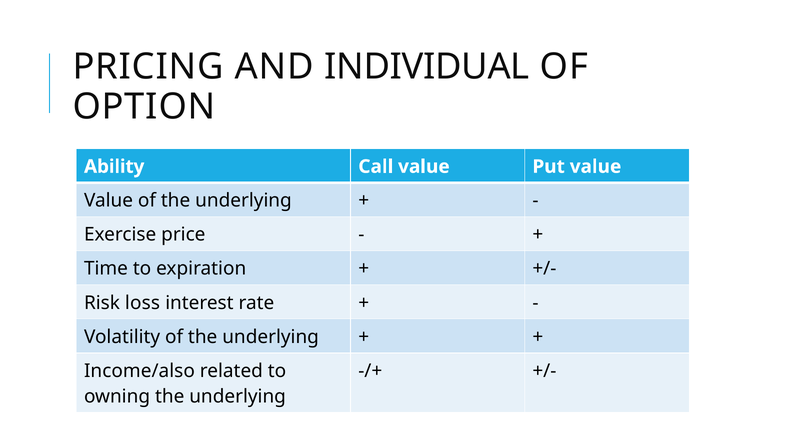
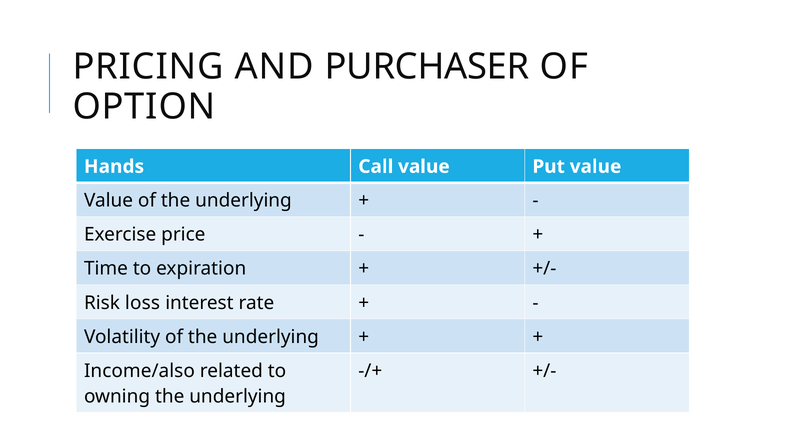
INDIVIDUAL: INDIVIDUAL -> PURCHASER (427, 67)
Ability: Ability -> Hands (114, 167)
